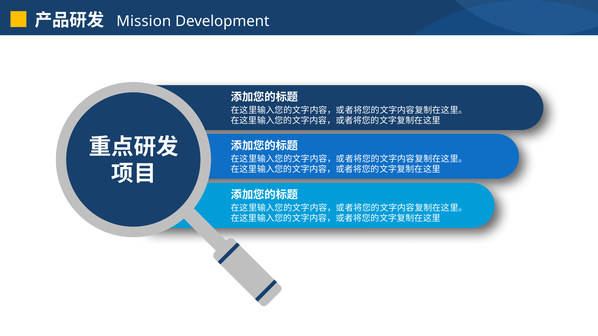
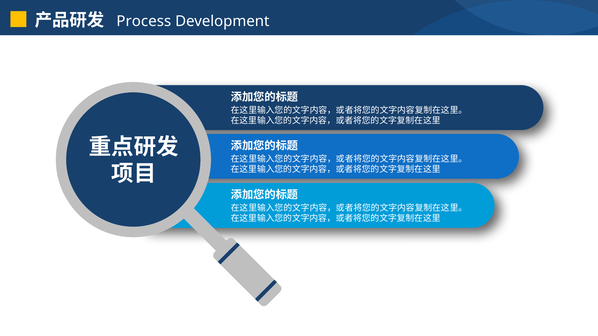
Mission: Mission -> Process (144, 21)
